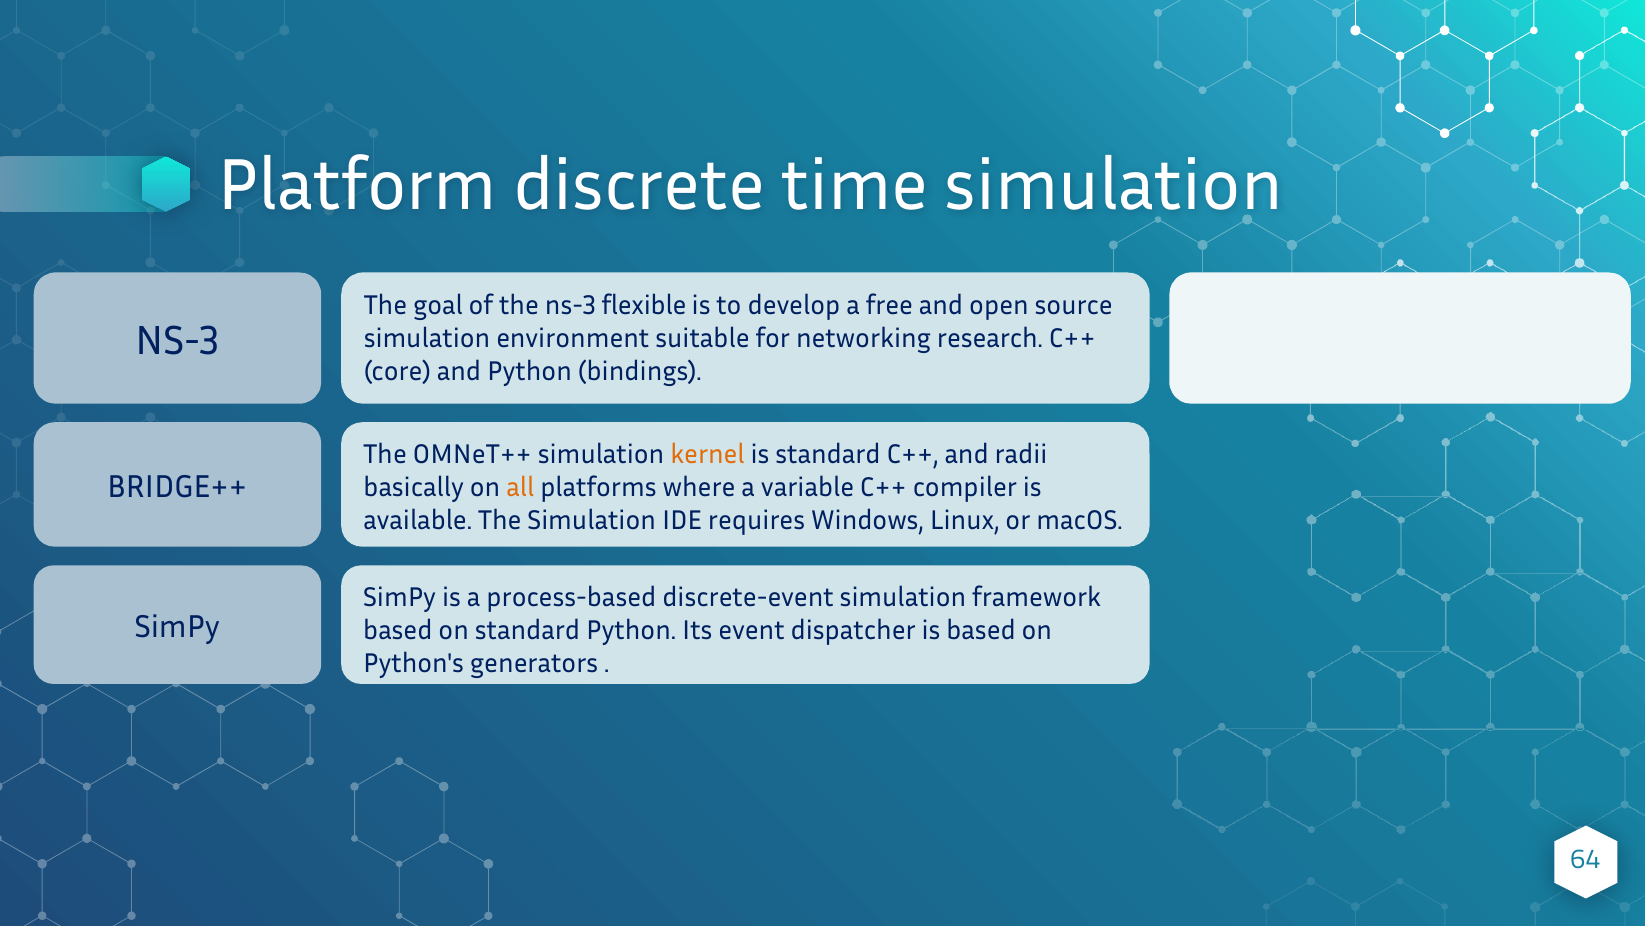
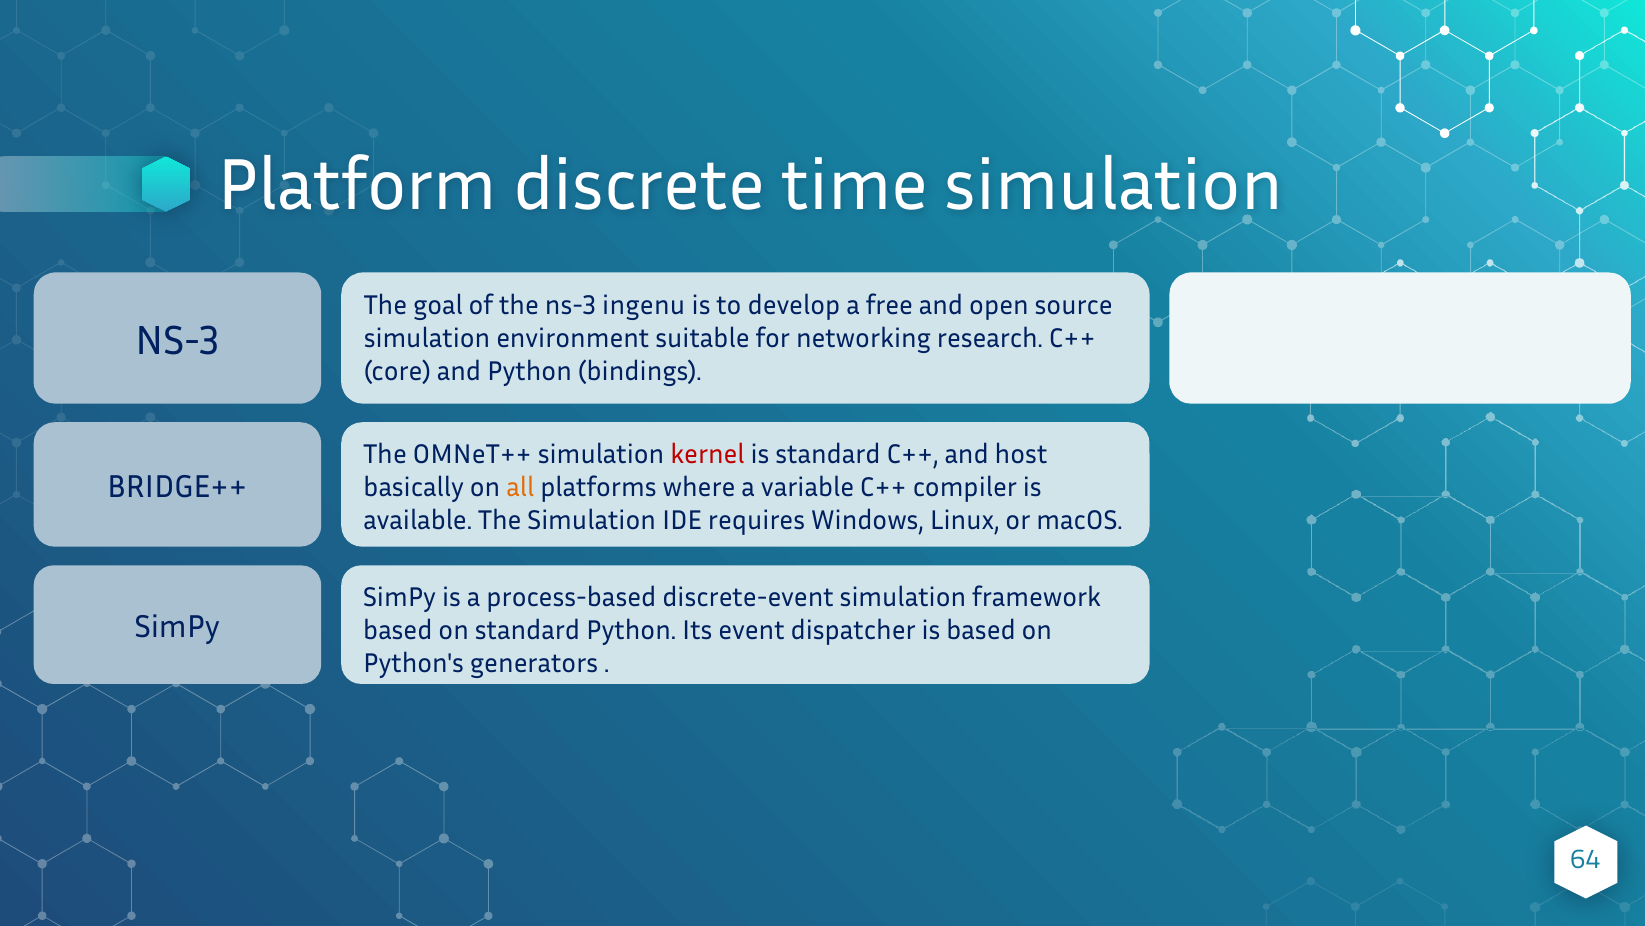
flexible: flexible -> ingenu (644, 305)
kernel colour: orange -> red (707, 454)
radii: radii -> host (1021, 454)
